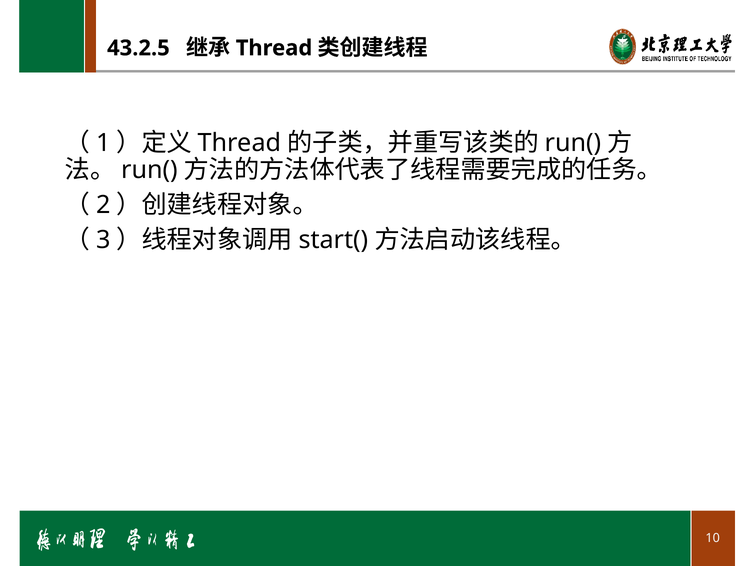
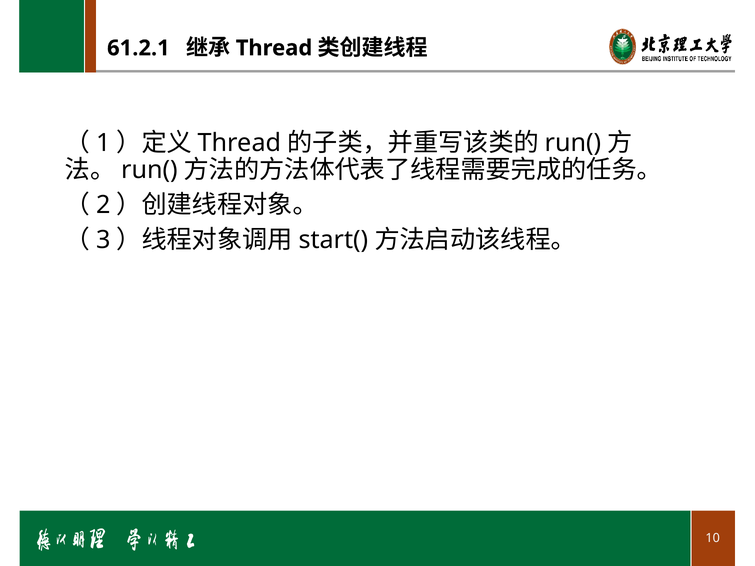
43.2.5: 43.2.5 -> 61.2.1 (138, 48)
